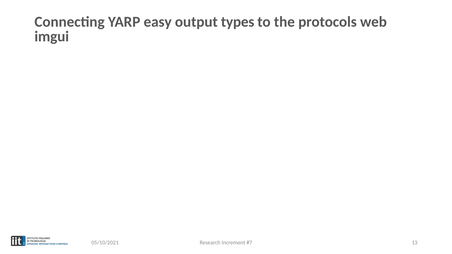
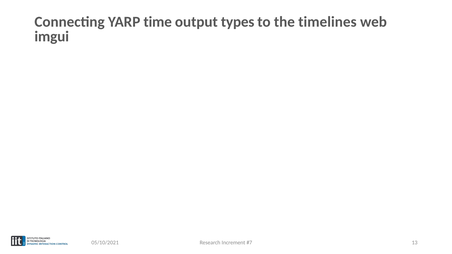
easy: easy -> time (158, 22)
protocols: protocols -> timelines (327, 22)
